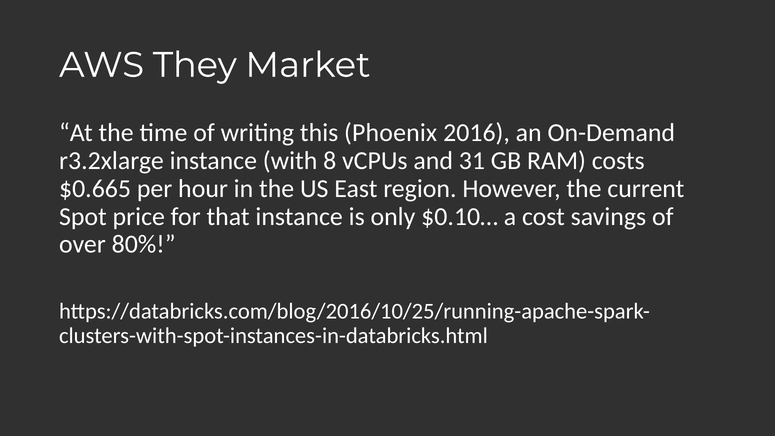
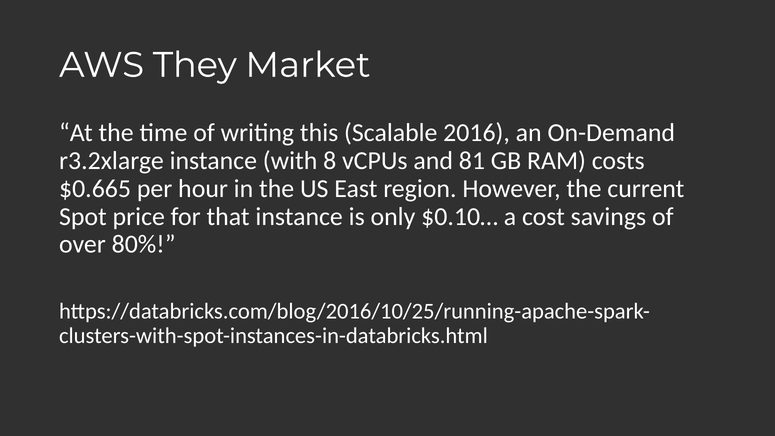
Phoenix: Phoenix -> Scalable (391, 133)
31: 31 -> 81 (472, 161)
